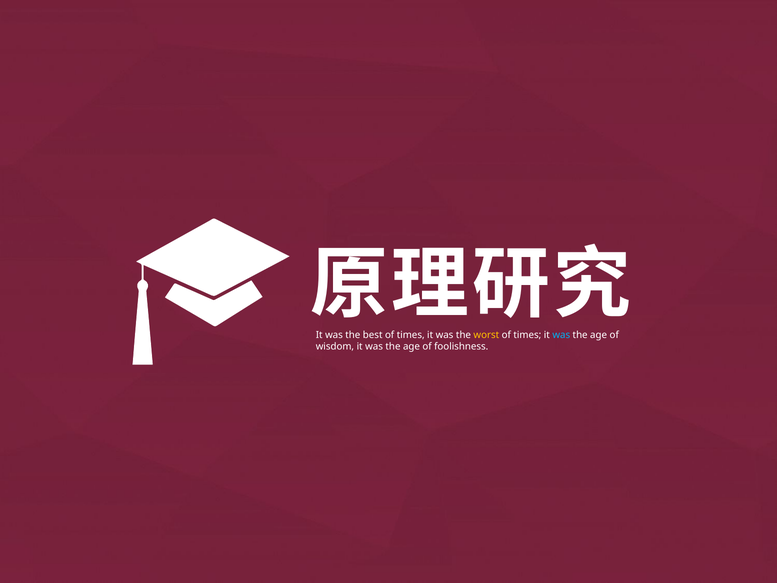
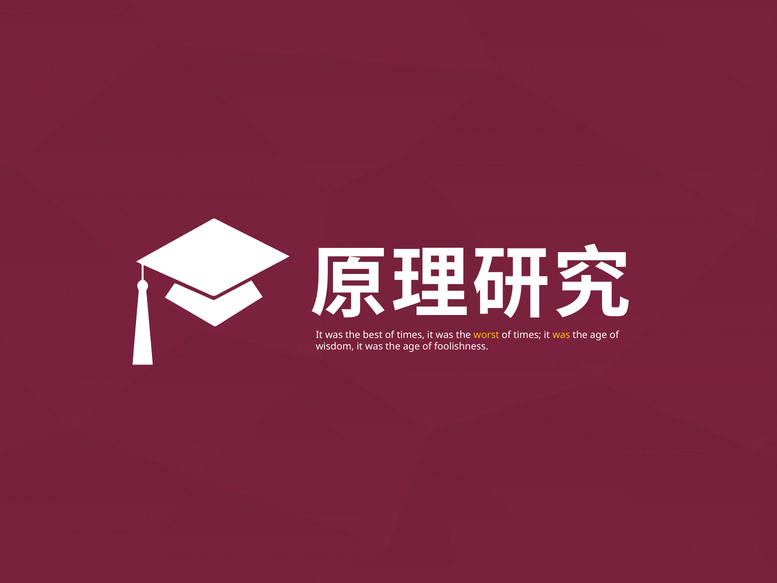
was colour: light blue -> yellow (561, 335)
